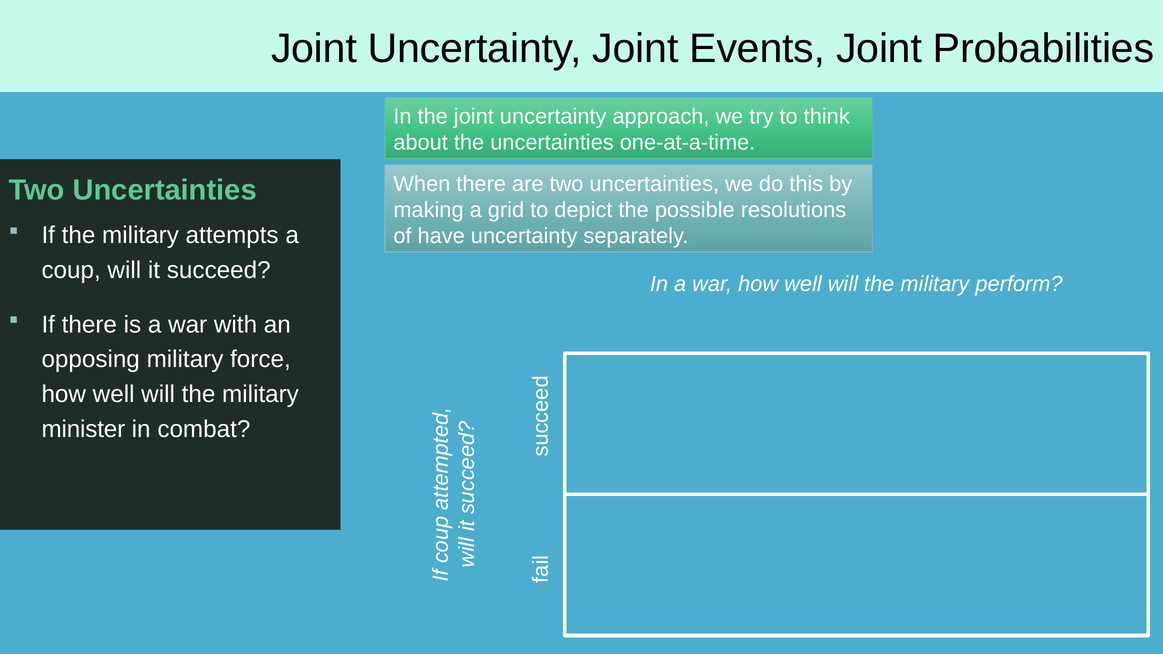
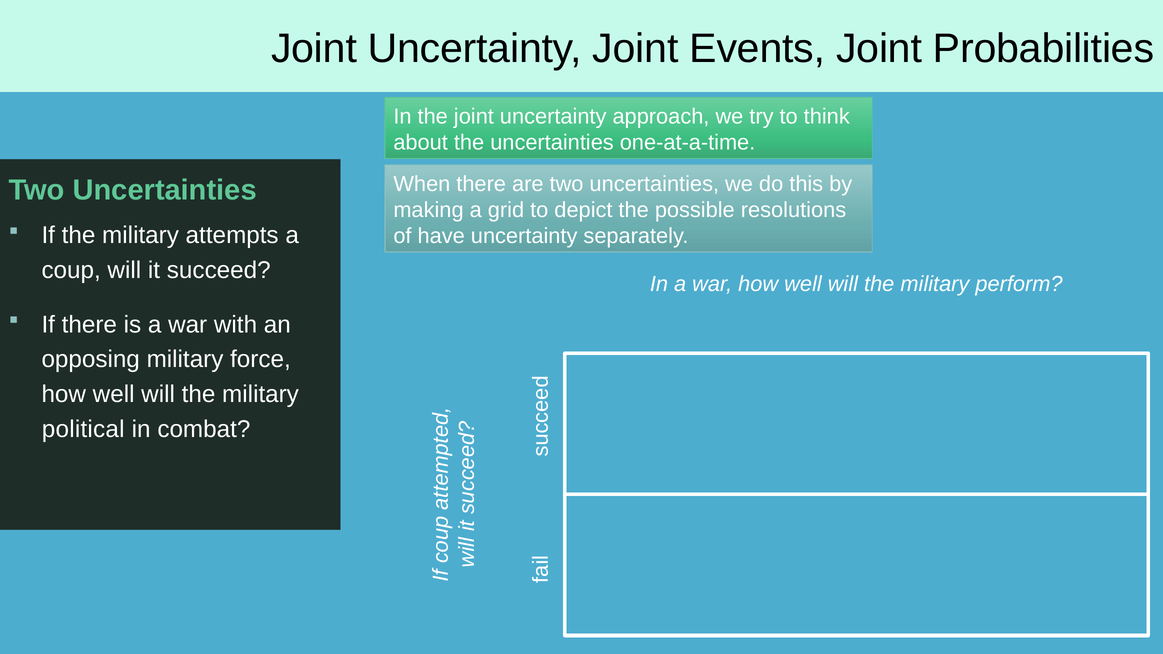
minister: minister -> political (83, 429)
